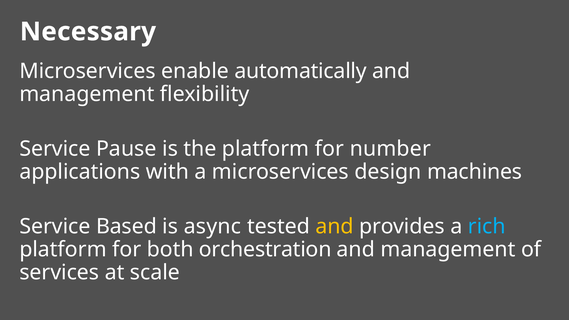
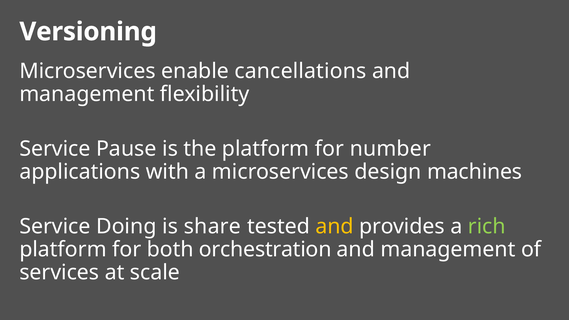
Necessary: Necessary -> Versioning (88, 32)
automatically: automatically -> cancellations (300, 71)
Based: Based -> Doing (126, 226)
async: async -> share (212, 226)
rich colour: light blue -> light green (487, 226)
